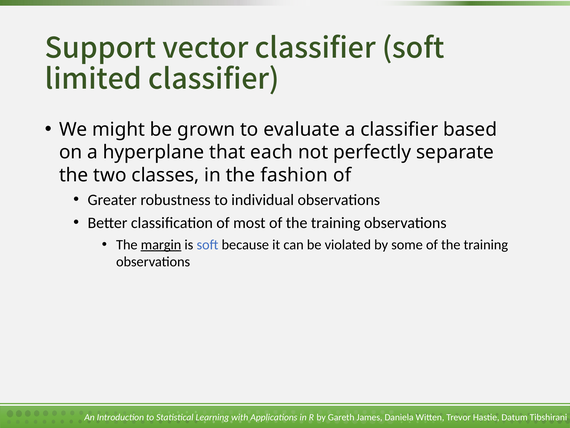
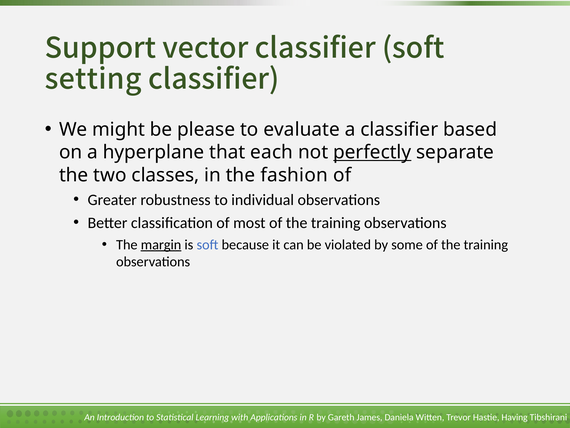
limited: limited -> setting (93, 79)
grown: grown -> please (206, 129)
perfectly underline: none -> present (372, 152)
Datum: Datum -> Having (515, 417)
